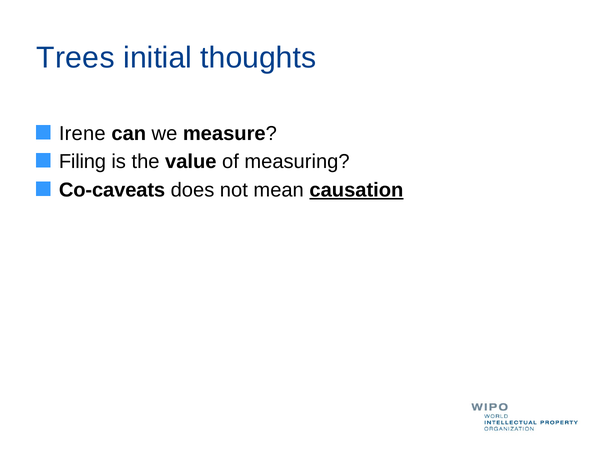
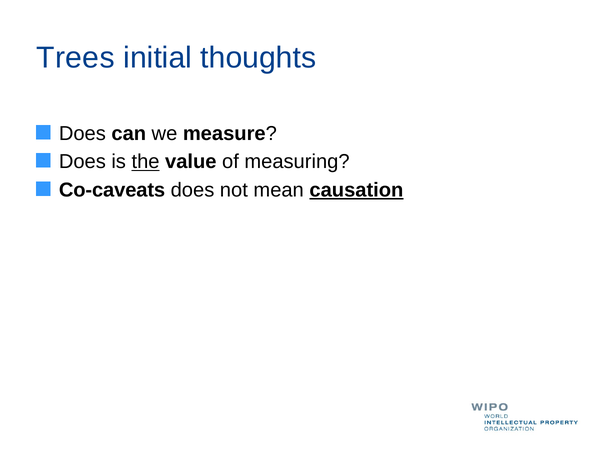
Irene: Irene -> Does (82, 134)
Filing: Filing -> Does (82, 162)
the underline: none -> present (146, 162)
